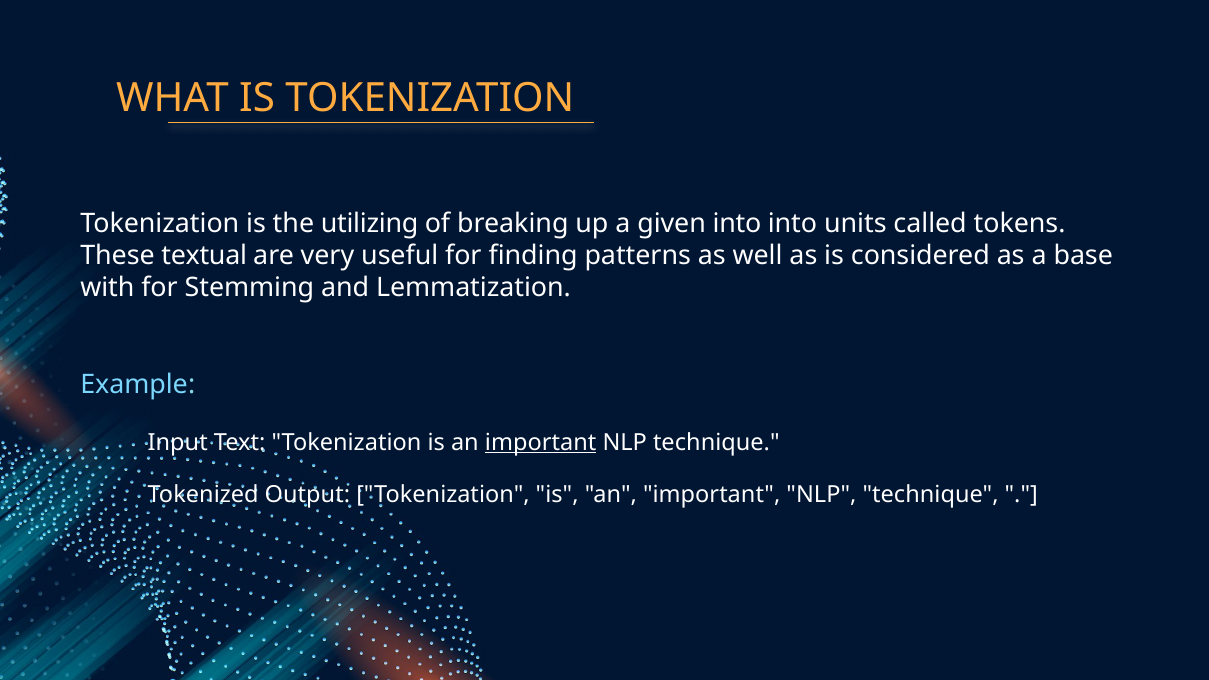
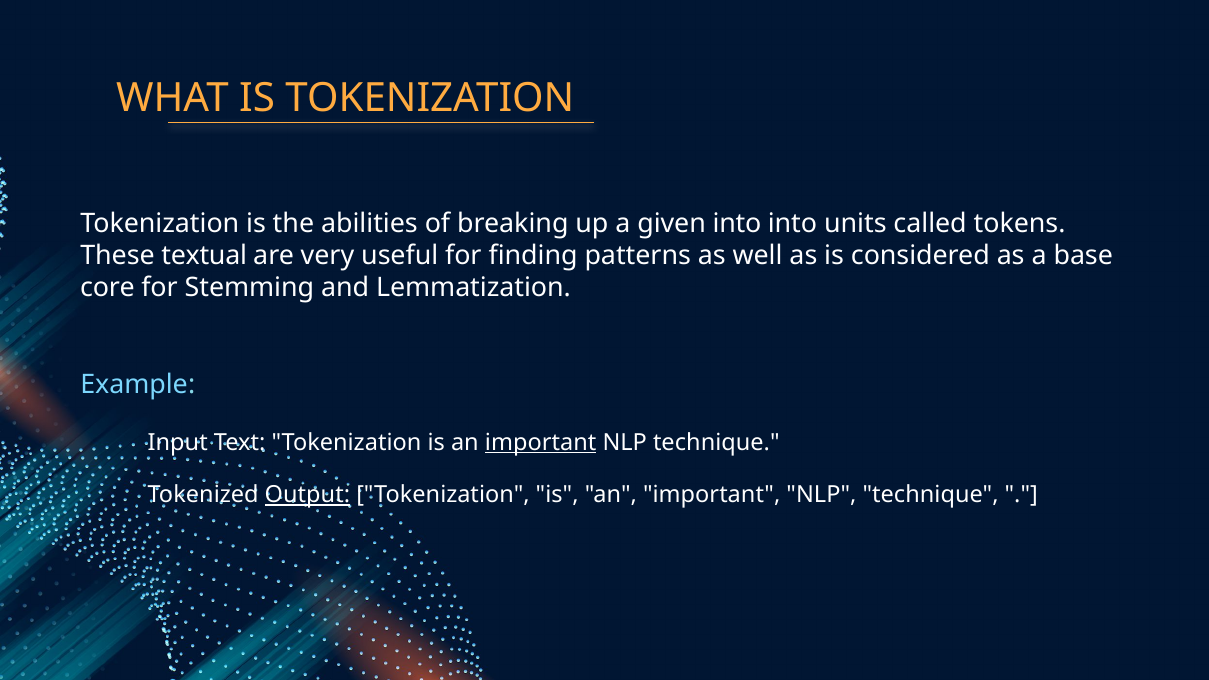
utilizing: utilizing -> abilities (369, 223)
with: with -> core (108, 288)
Output underline: none -> present (307, 495)
